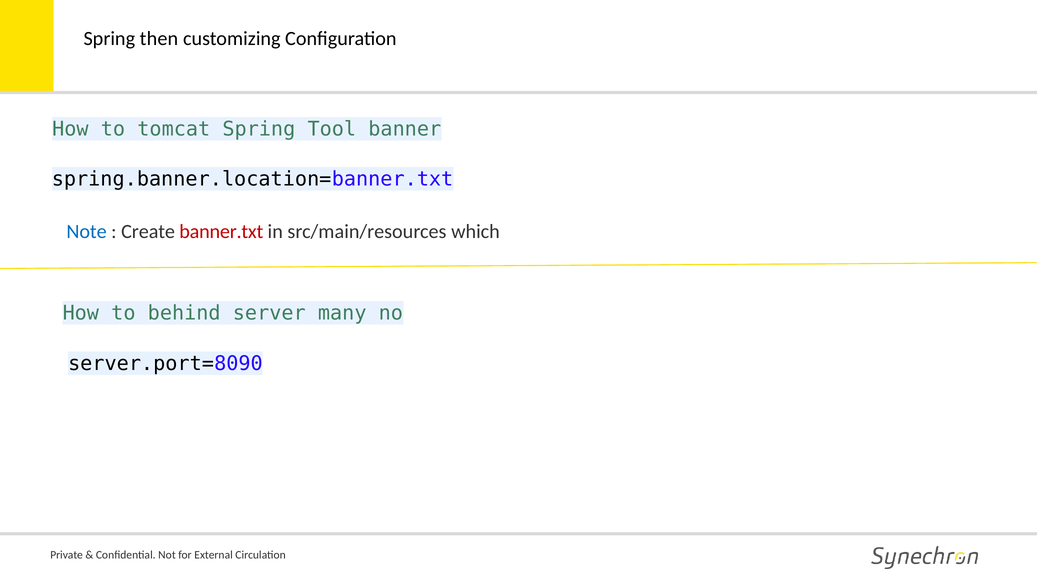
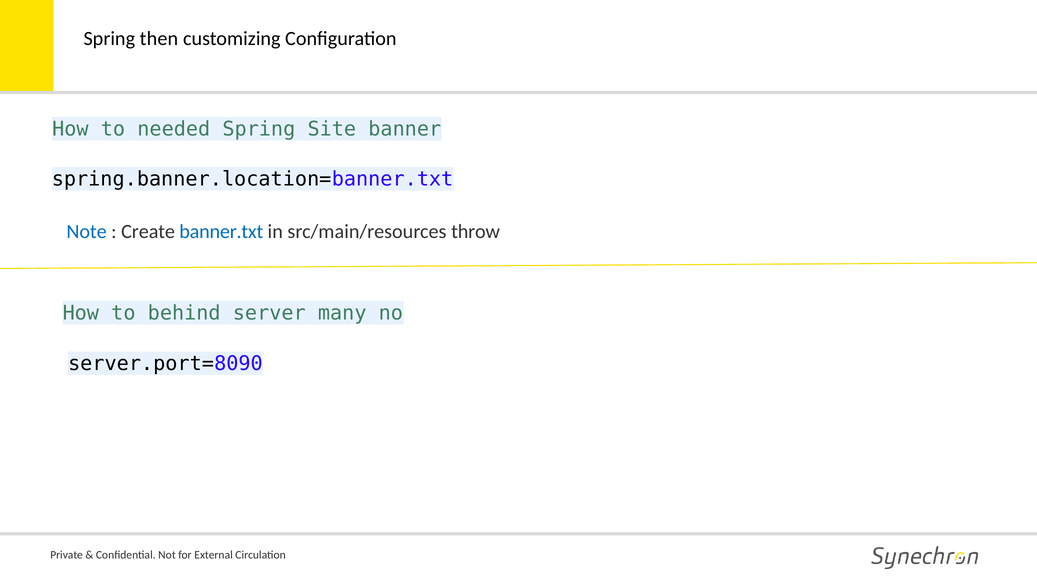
tomcat: tomcat -> needed (174, 129)
Tool: Tool -> Site (332, 129)
banner.txt colour: red -> blue (221, 232)
which: which -> throw (476, 232)
